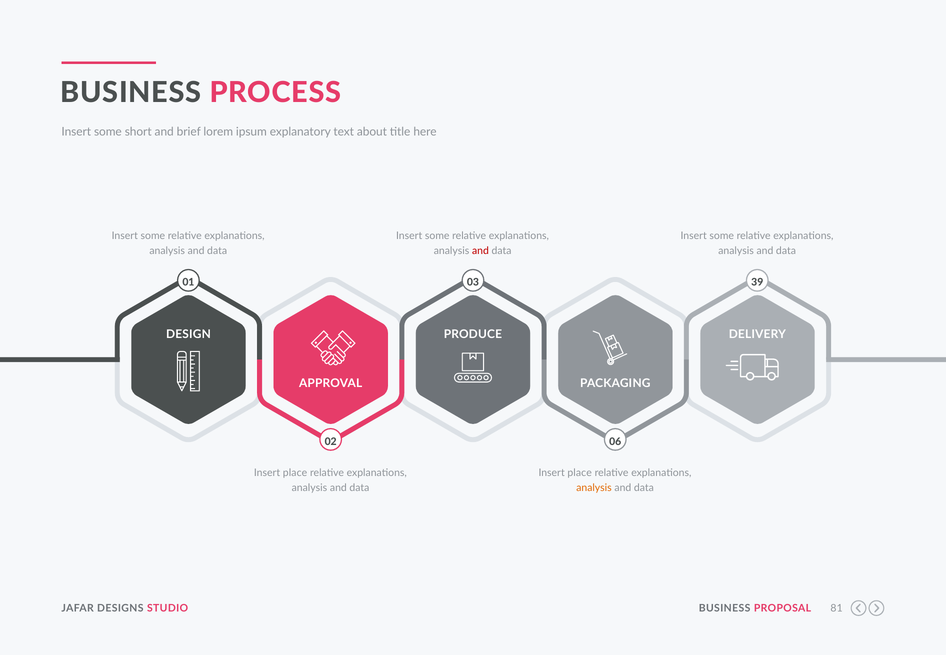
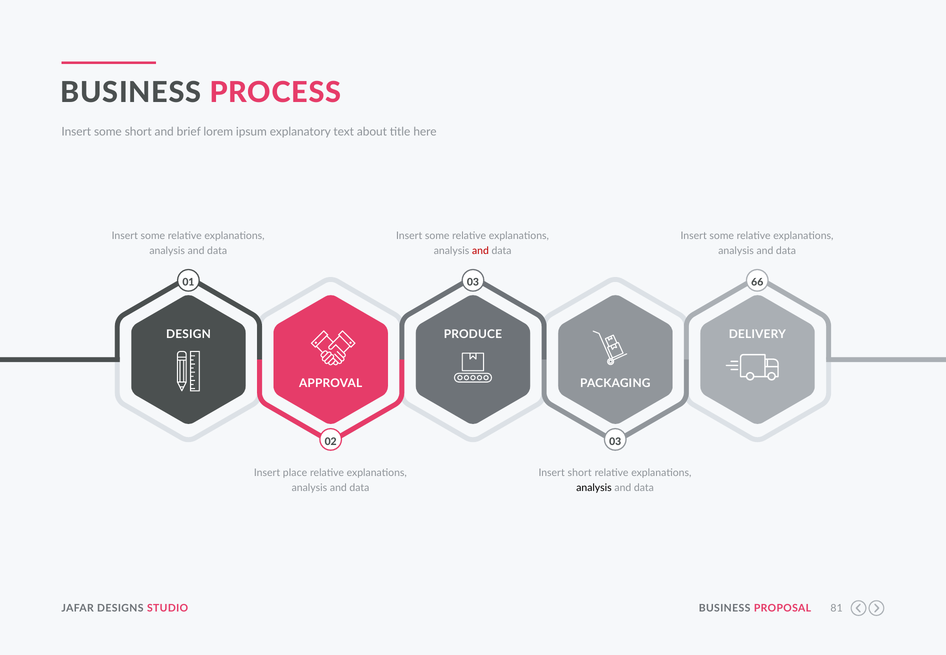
39: 39 -> 66 (757, 282)
02 06: 06 -> 03 (615, 442)
place: place -> short (580, 473)
analysis colour: orange -> black (594, 488)
